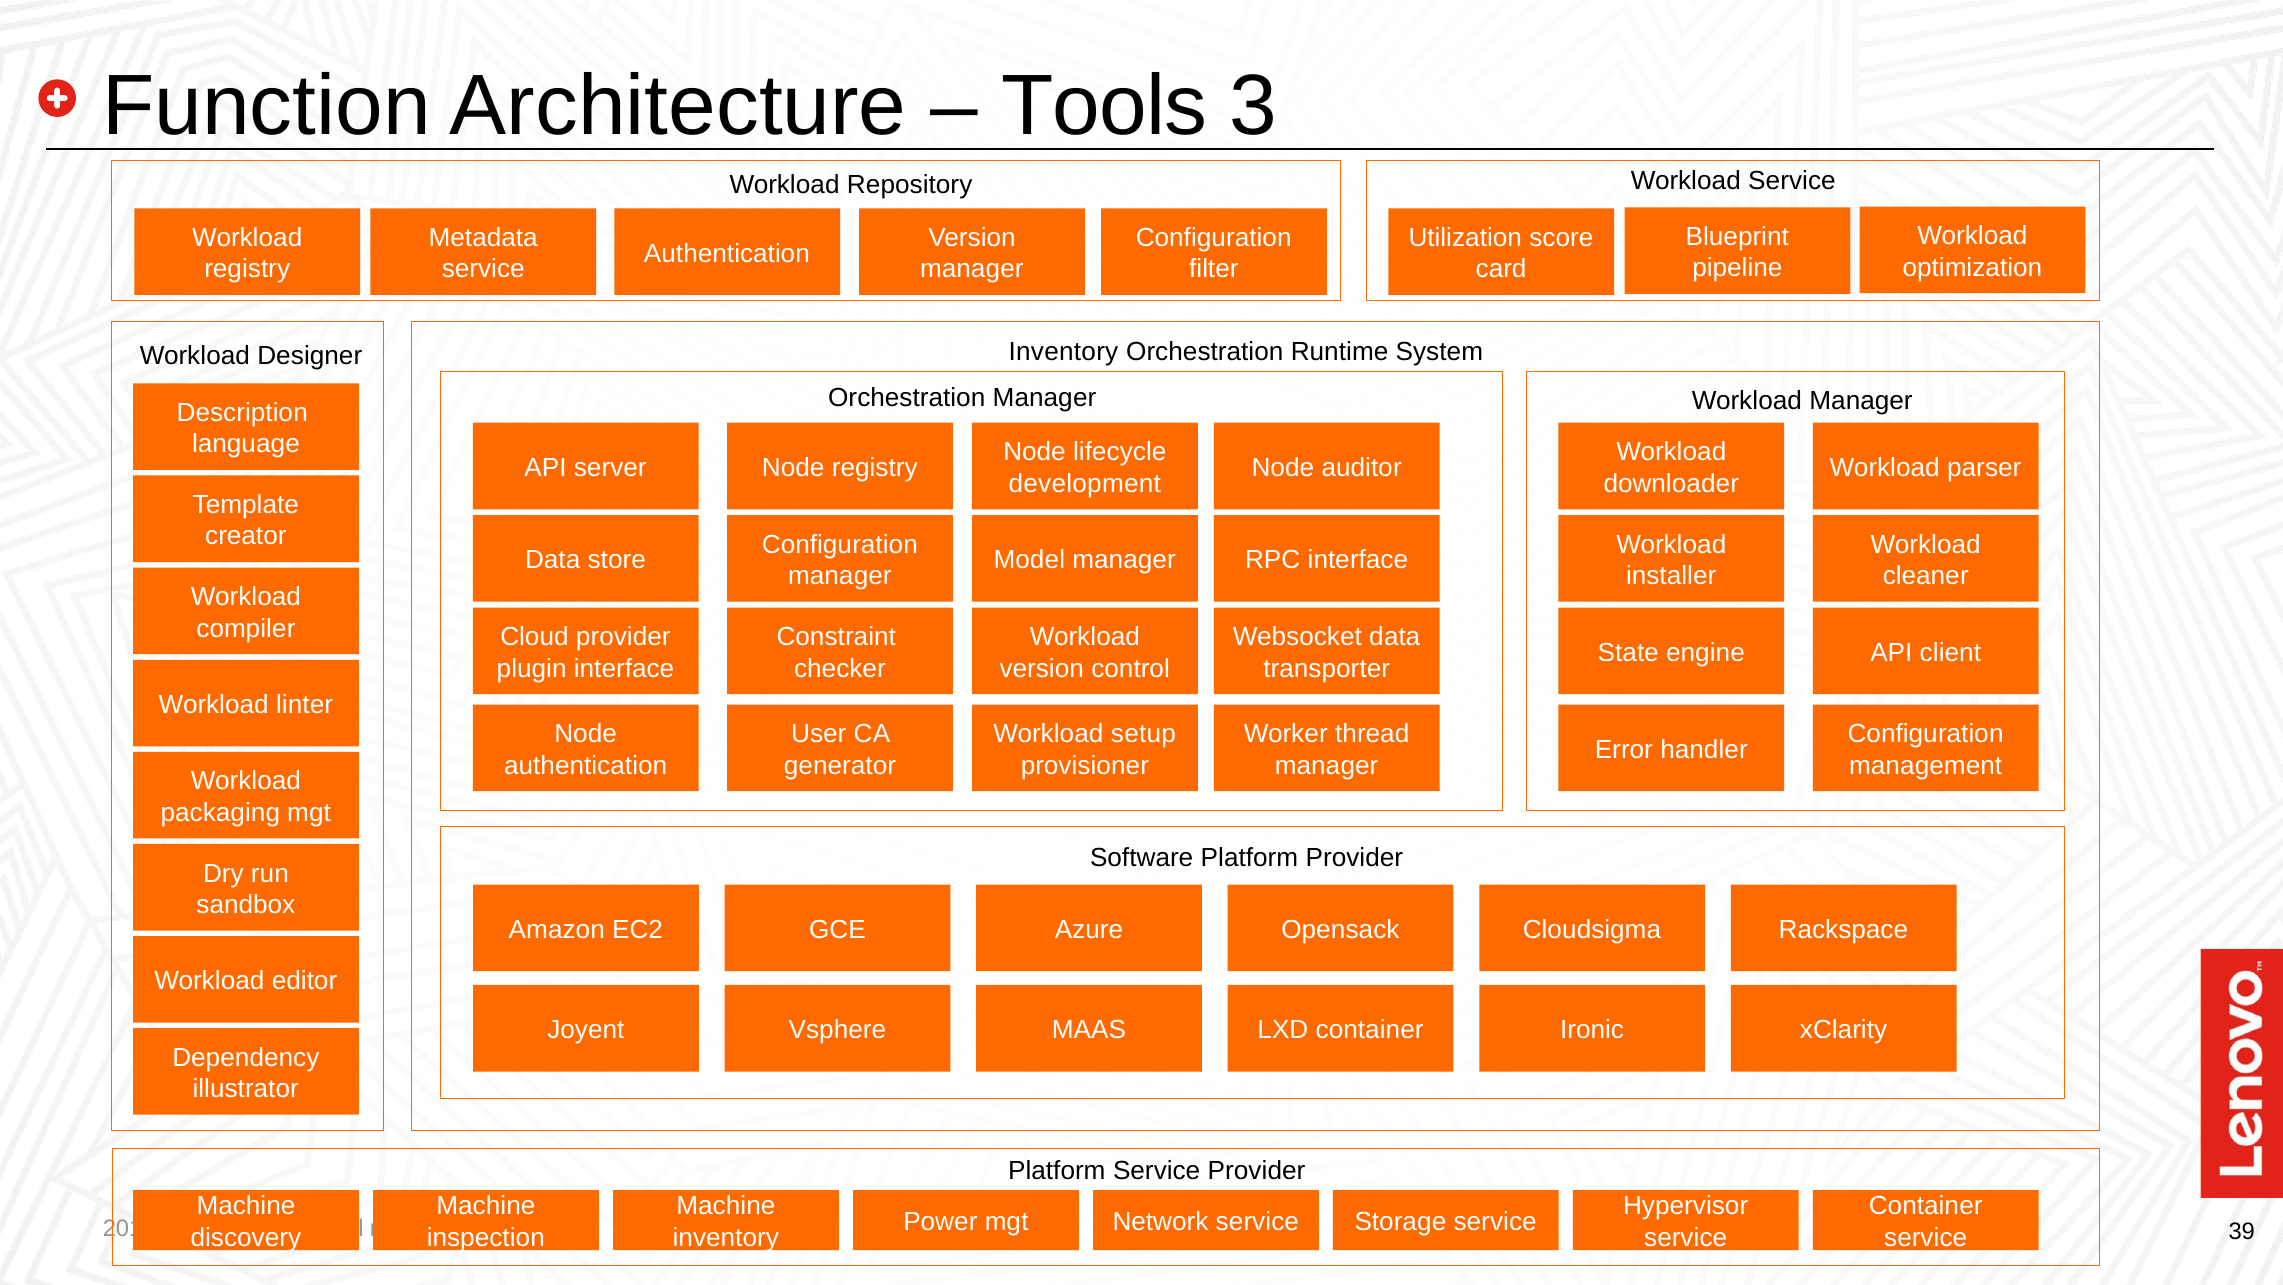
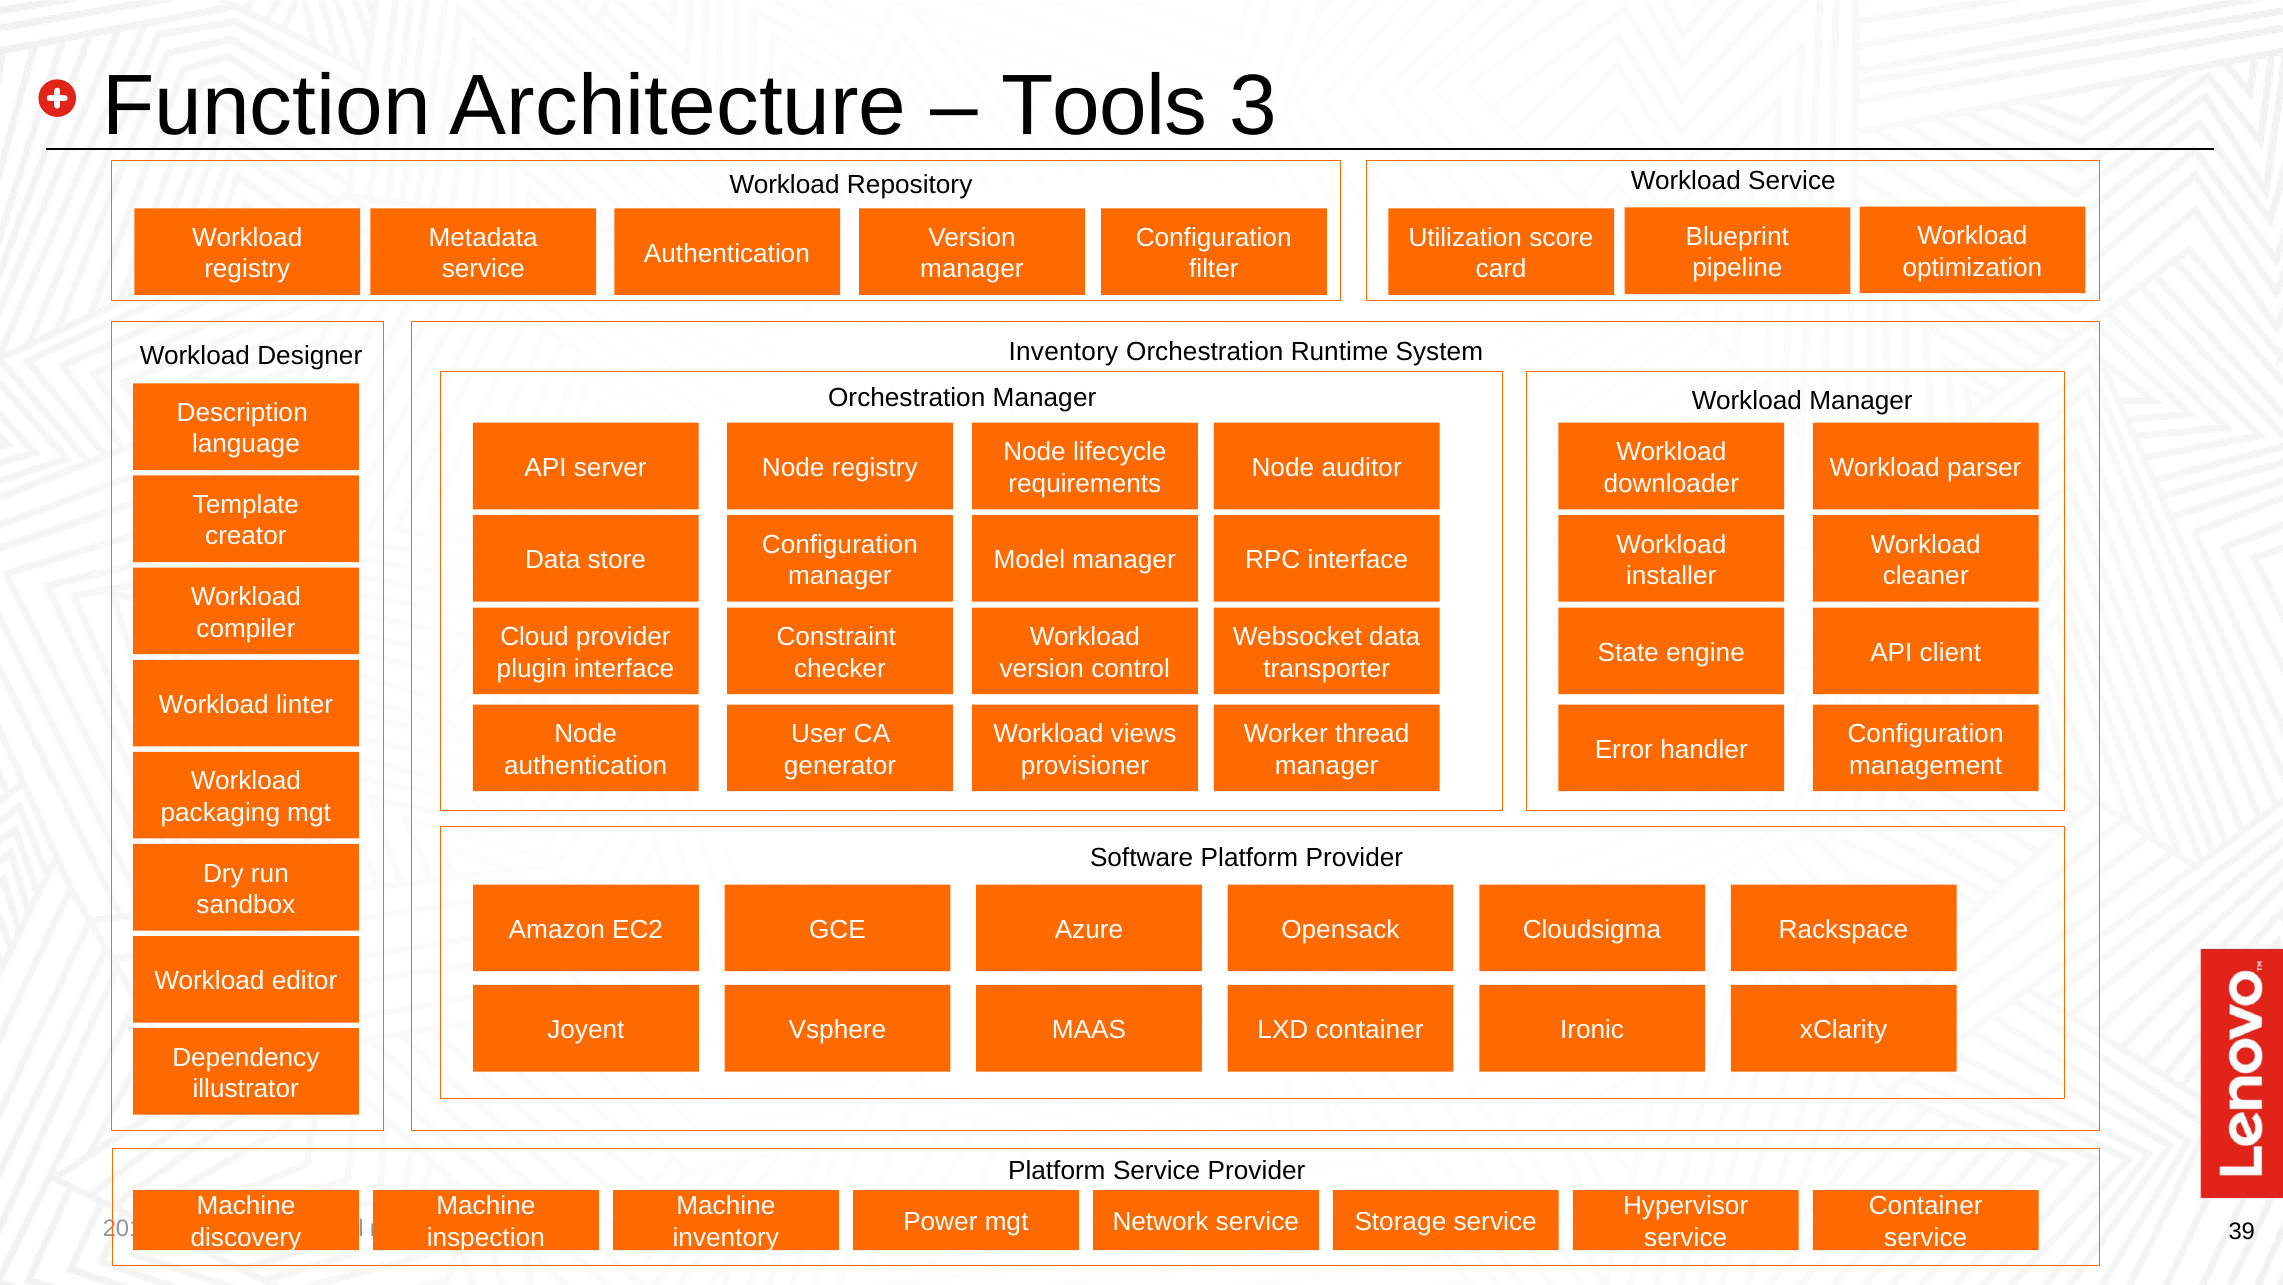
development: development -> requirements (1085, 483)
setup: setup -> views (1144, 734)
